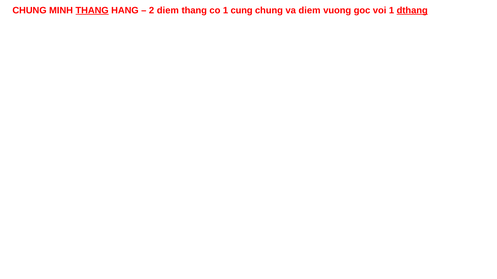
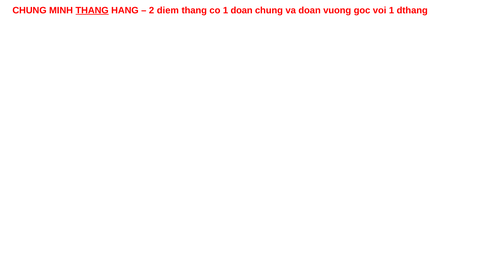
1 cung: cung -> doan (242, 10)
va diem: diem -> doan (310, 10)
dthang underline: present -> none (412, 10)
